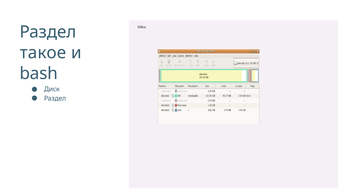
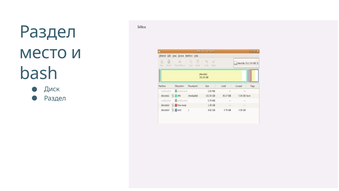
такое: такое -> место (43, 53)
